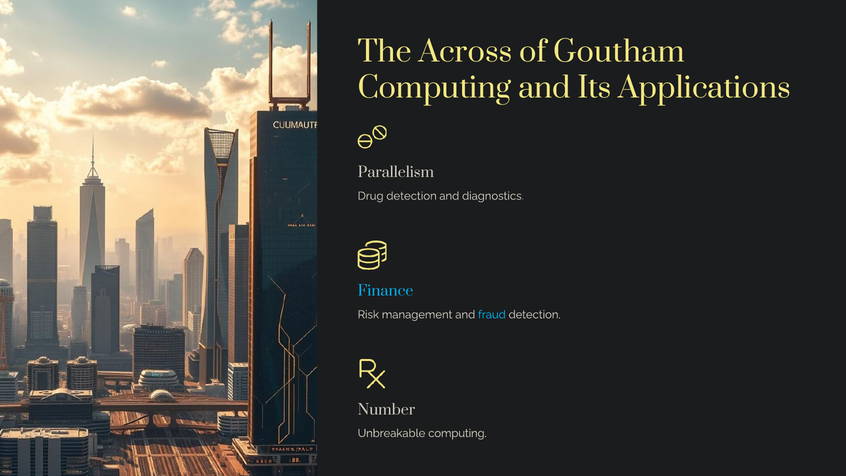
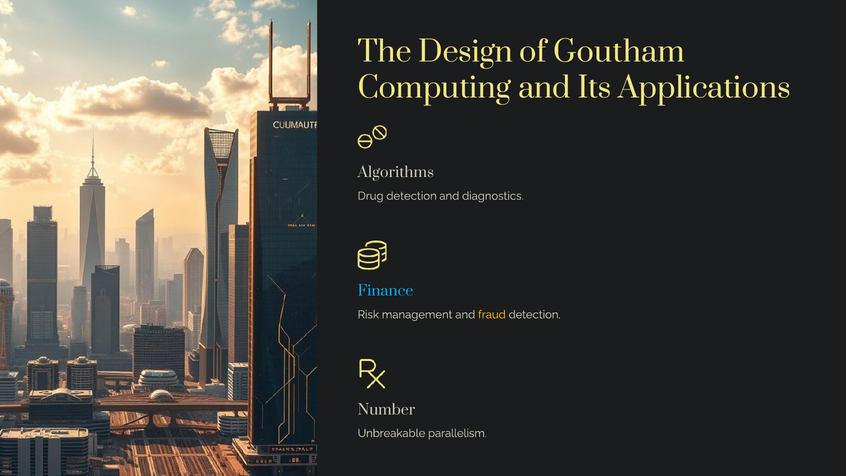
Across: Across -> Design (466, 52)
Parallelism: Parallelism -> Algorithms (396, 173)
fraud colour: light blue -> yellow (492, 315)
Unbreakable computing: computing -> parallelism (457, 433)
